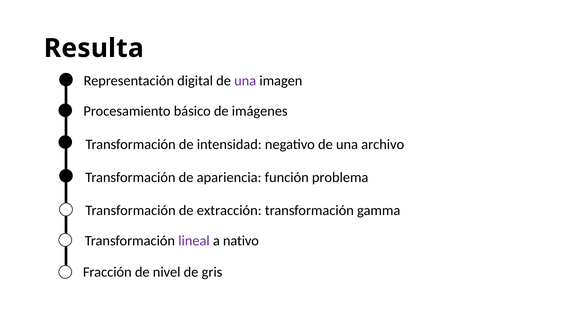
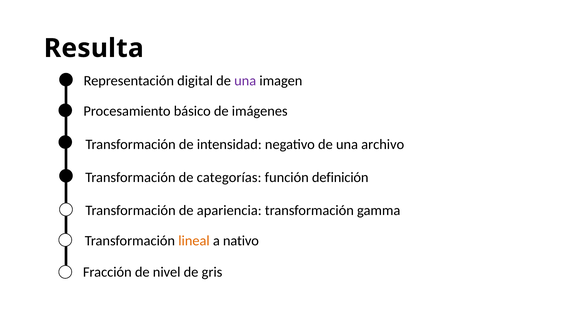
apariencia: apariencia -> categorías (229, 178)
problema: problema -> definición (340, 178)
extracción: extracción -> apariencia (229, 211)
lineal colour: purple -> orange (194, 241)
